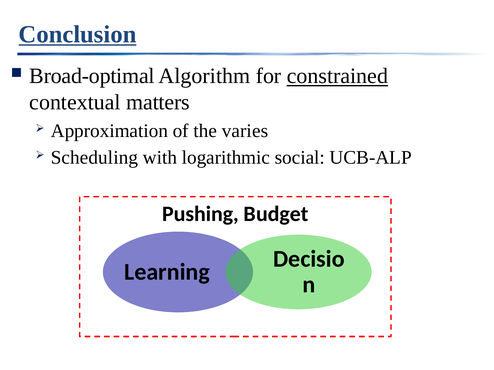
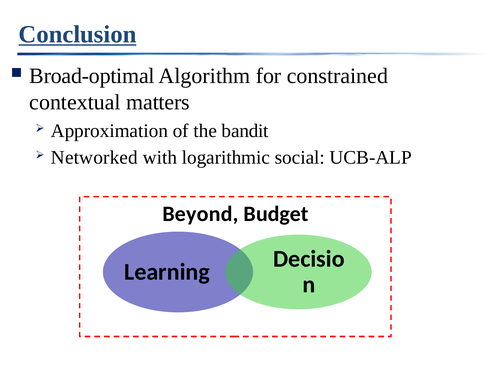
constrained underline: present -> none (337, 76)
varies: varies -> bandit (245, 131)
Scheduling: Scheduling -> Networked (94, 158)
Pushing: Pushing -> Beyond (200, 214)
